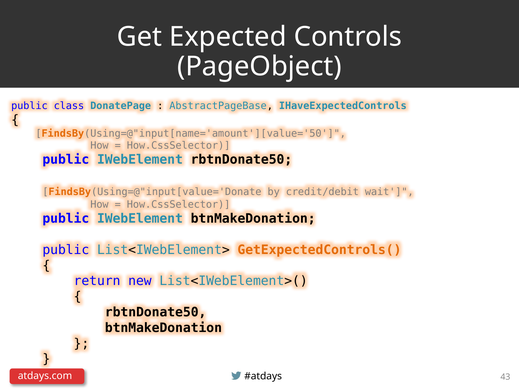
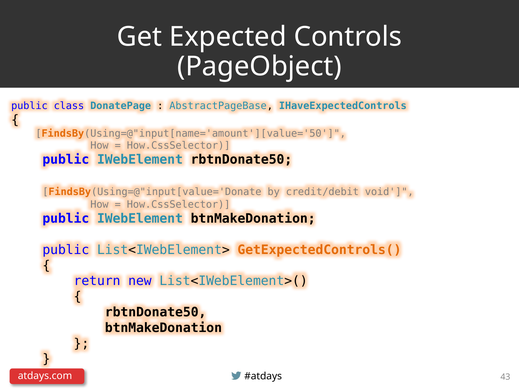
wait: wait -> void (389, 191)
